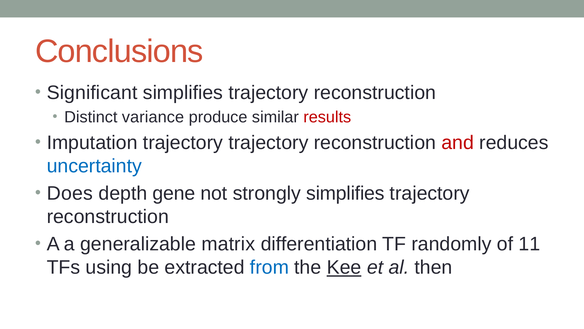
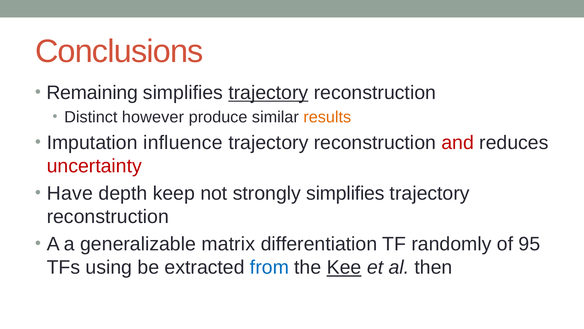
Significant: Significant -> Remaining (92, 93)
trajectory underline: none -> present (268, 93)
variance: variance -> however (153, 117)
results colour: red -> orange (327, 117)
Imputation trajectory: trajectory -> influence (183, 143)
uncertainty colour: blue -> red (94, 166)
Does: Does -> Have (70, 193)
gene: gene -> keep (174, 193)
11: 11 -> 95 (529, 244)
